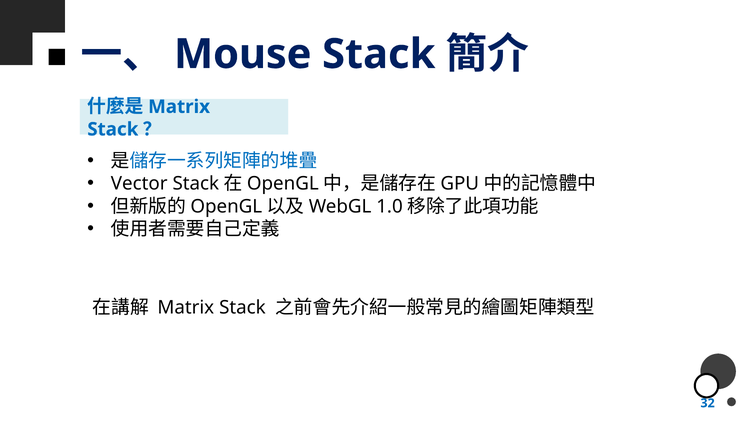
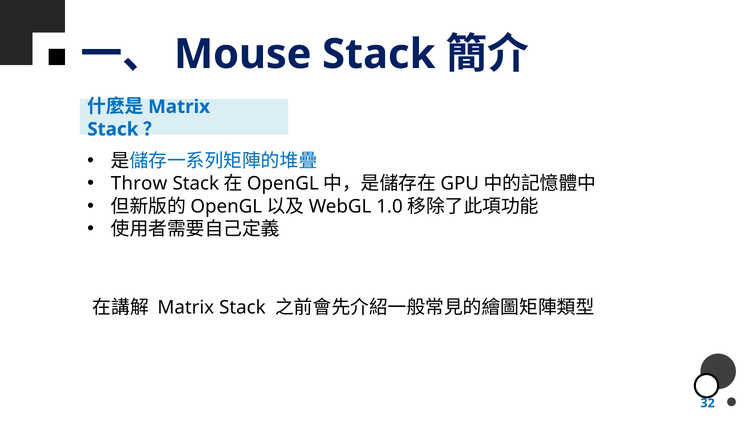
Vector: Vector -> Throw (139, 184)
